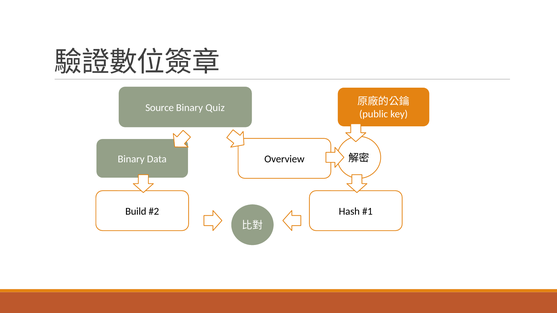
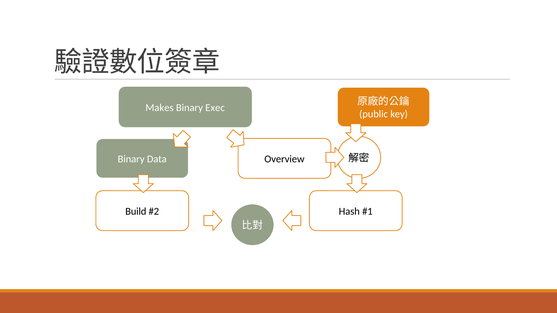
Source: Source -> Makes (160, 108)
Quiz: Quiz -> Exec (215, 108)
